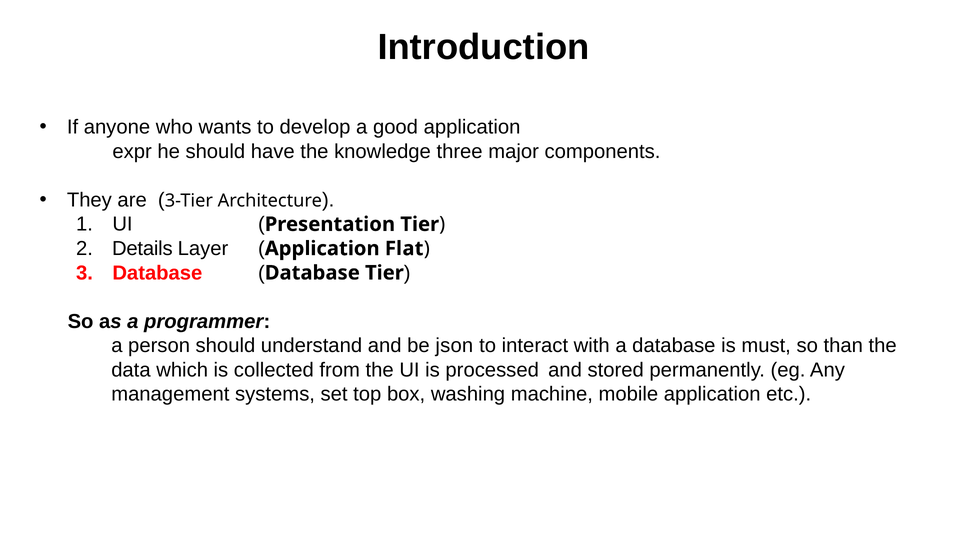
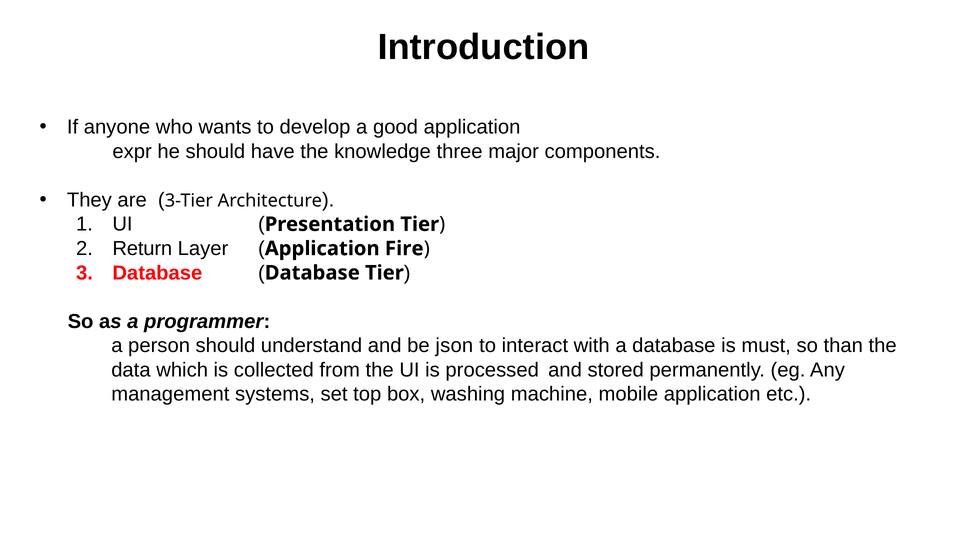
Details: Details -> Return (142, 249)
Flat: Flat -> Fire (404, 249)
